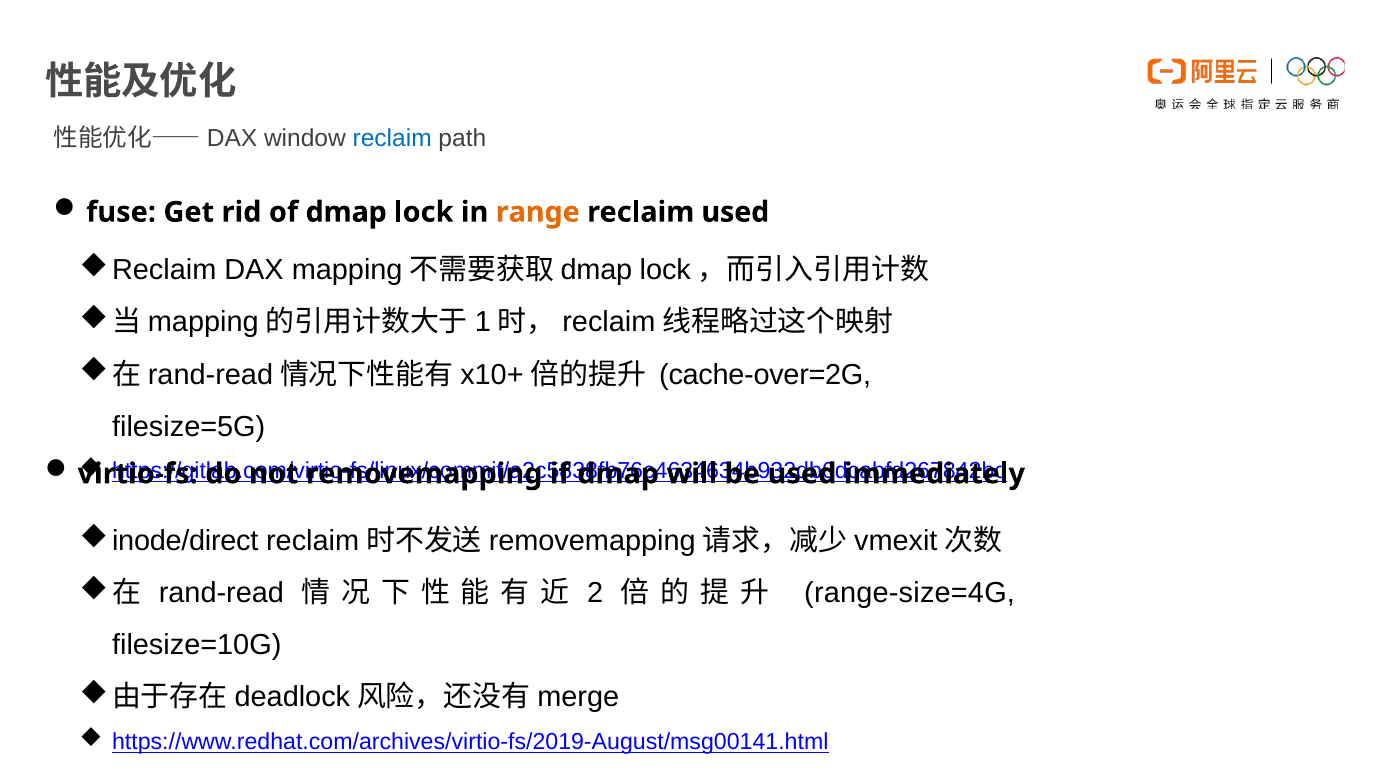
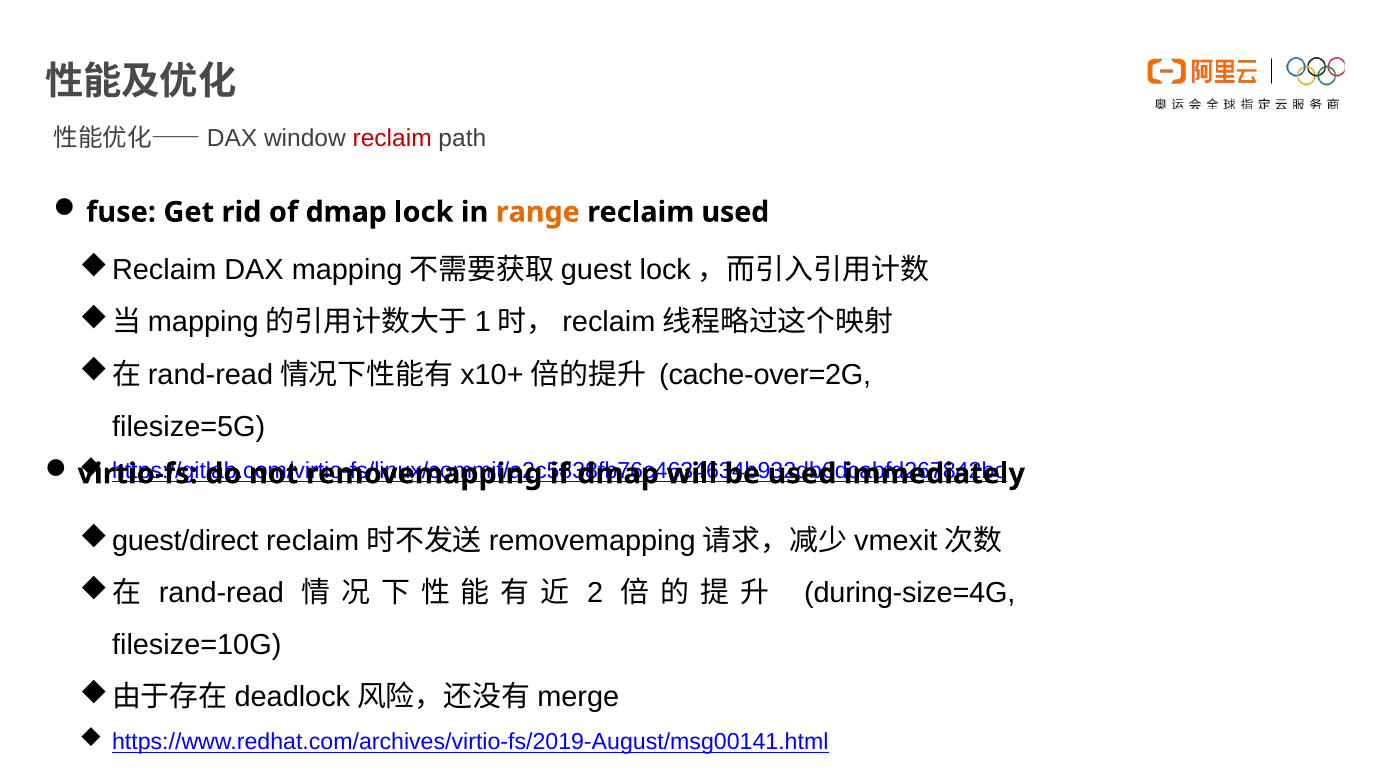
reclaim colour: blue -> red (392, 138)
dmap: dmap -> guest (596, 270)
inode/direct: inode/direct -> guest/direct (185, 541)
range-size=4G: range-size=4G -> during-size=4G (910, 593)
